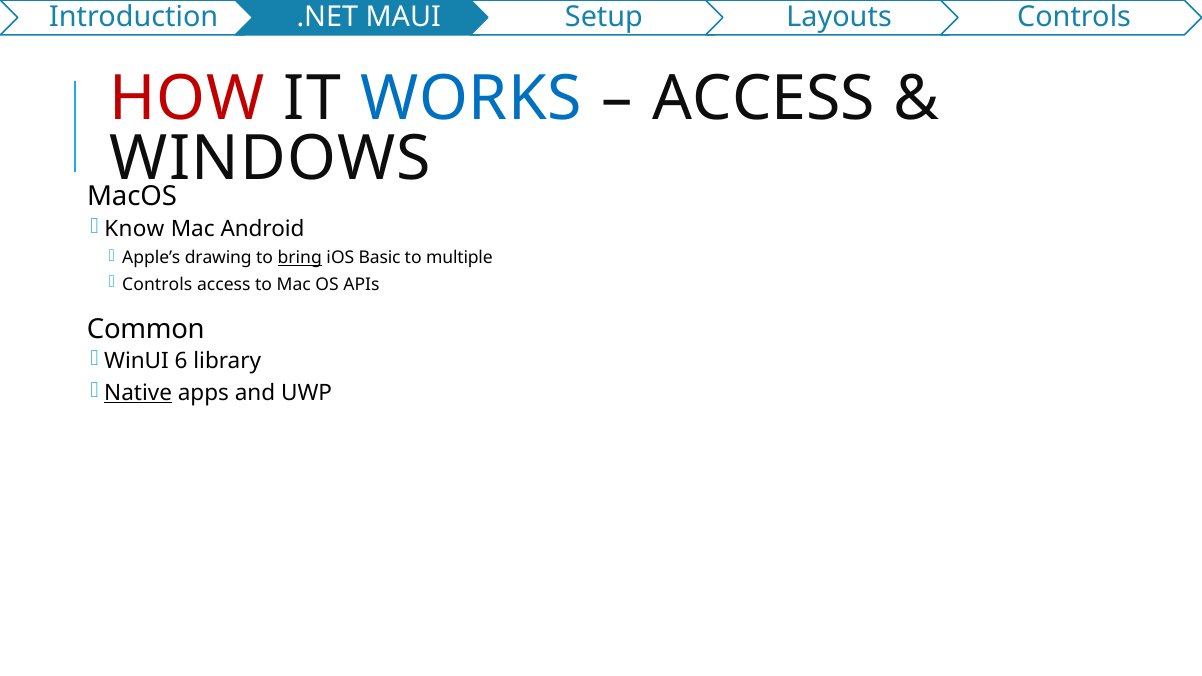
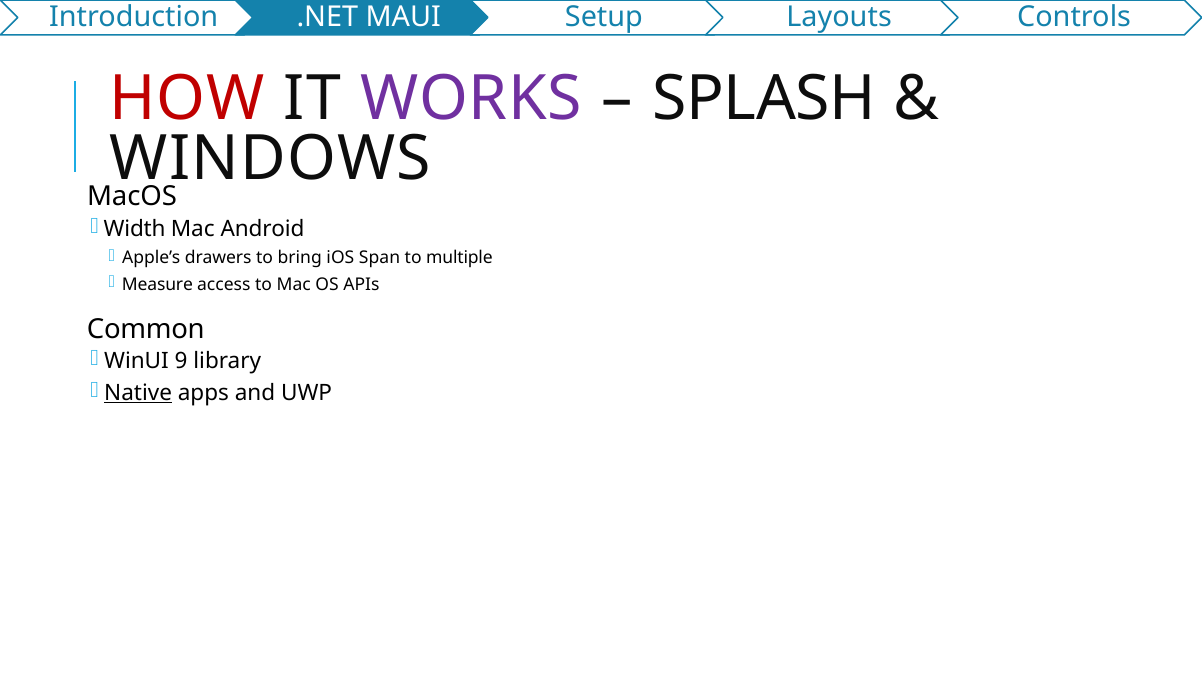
WORKS colour: blue -> purple (471, 99)
ACCESS: ACCESS -> SPLASH (764, 99)
Know: Know -> Width (135, 229)
drawing: drawing -> drawers (218, 258)
bring underline: present -> none (300, 258)
Basic: Basic -> Span (380, 258)
Controls: Controls -> Measure (157, 285)
6: 6 -> 9 (181, 361)
